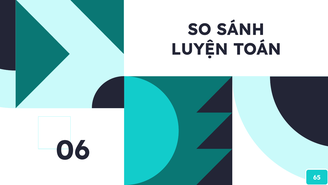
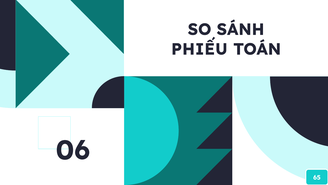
LUYỆN: LUYỆN -> PHIẾU (199, 49)
